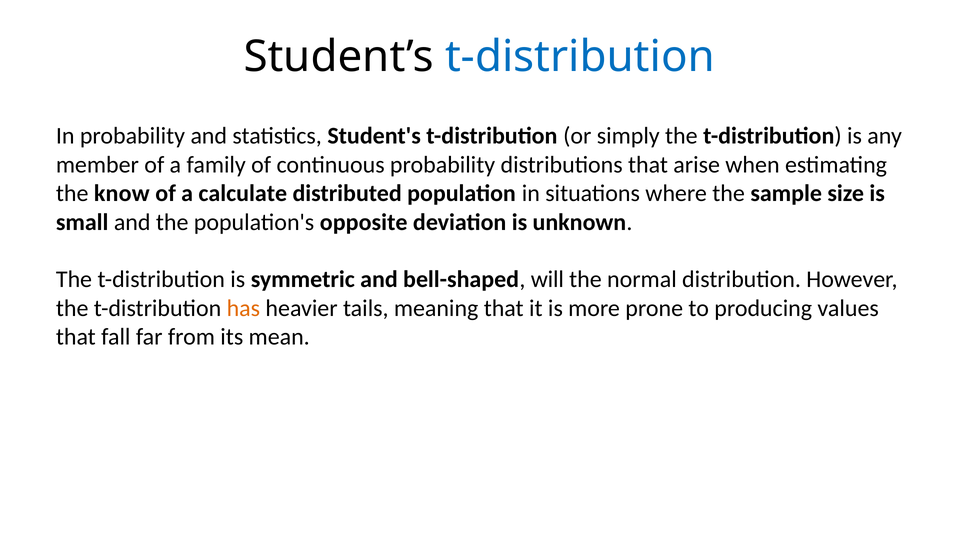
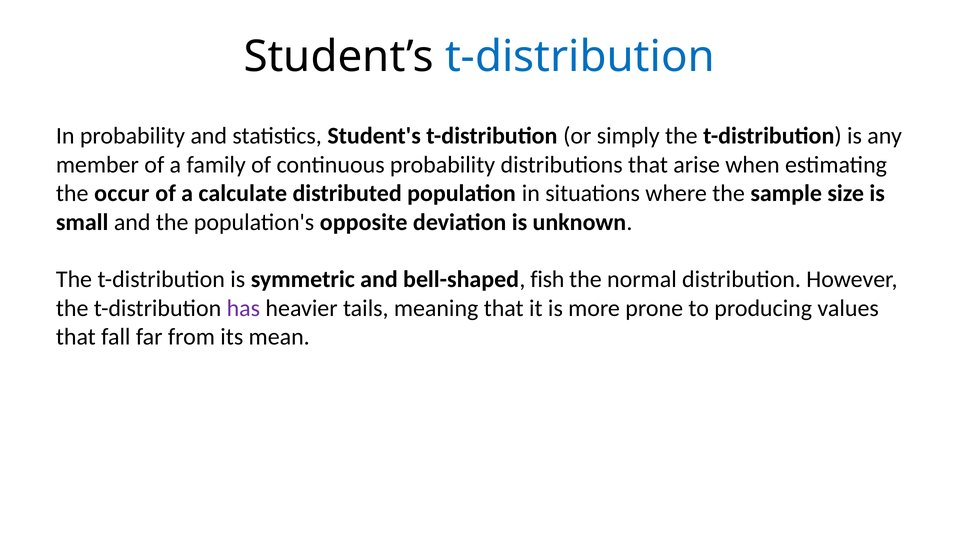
know: know -> occur (122, 194)
will: will -> fish (547, 280)
has colour: orange -> purple (243, 309)
